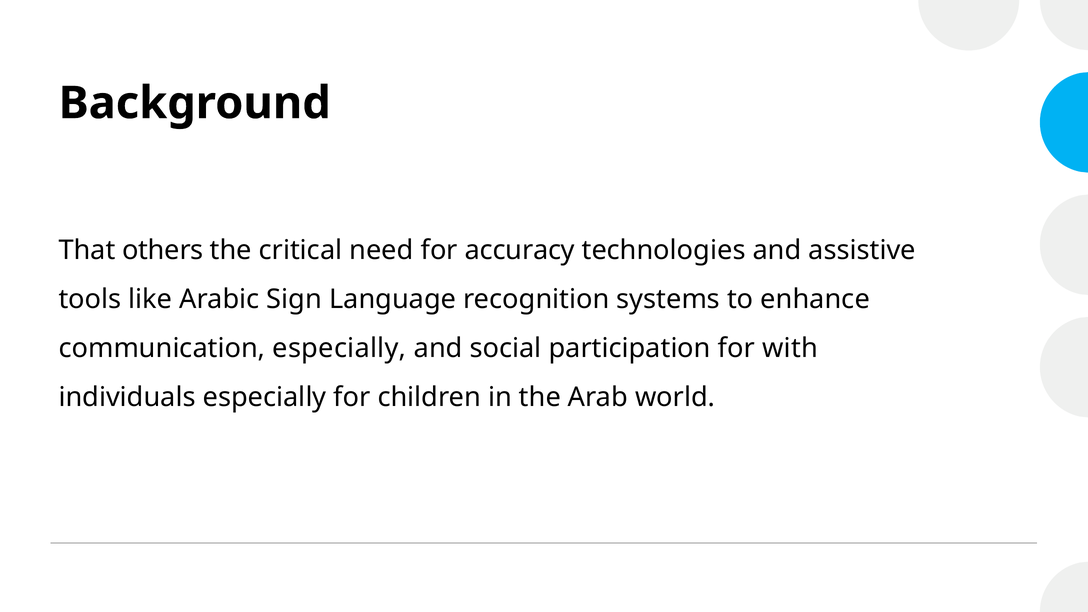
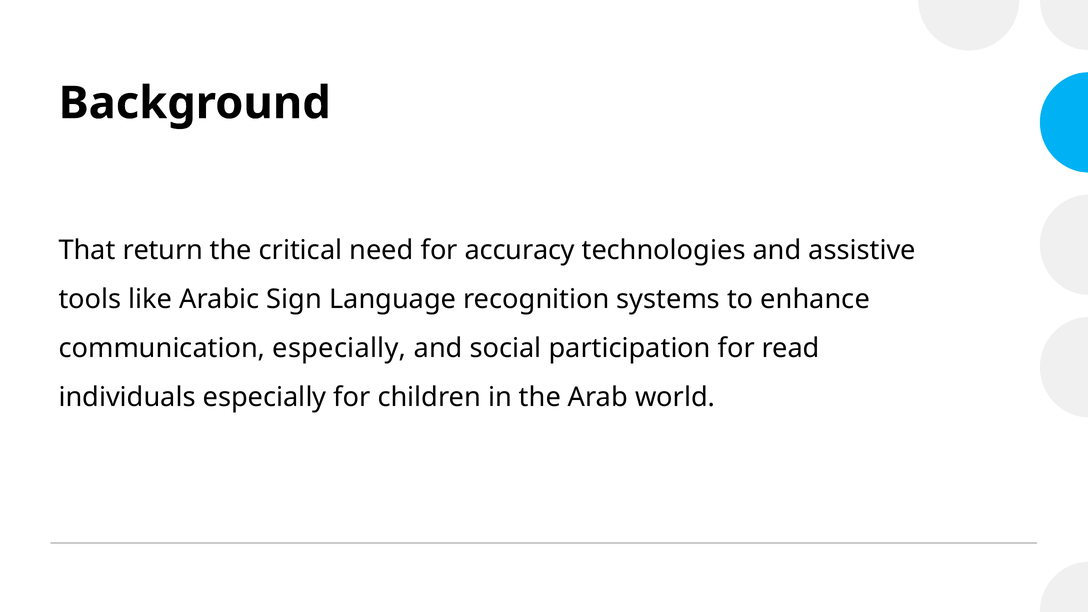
others: others -> return (163, 250)
with: with -> read (790, 348)
